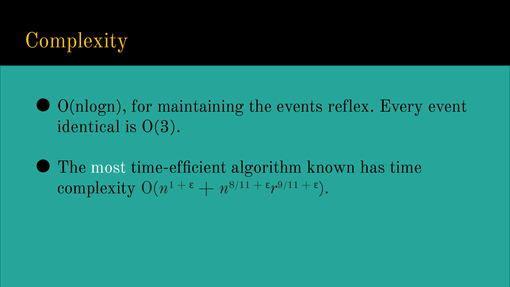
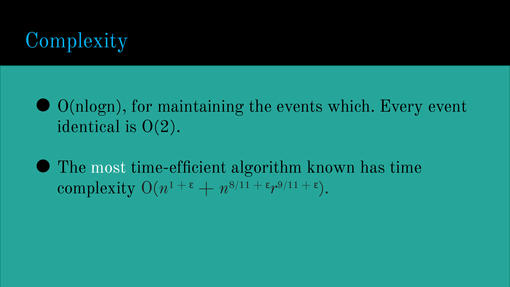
Complexity colour: yellow -> light blue (77, 40)
reflex: reflex -> which (351, 106)
O(3: O(3 -> O(2 (161, 126)
